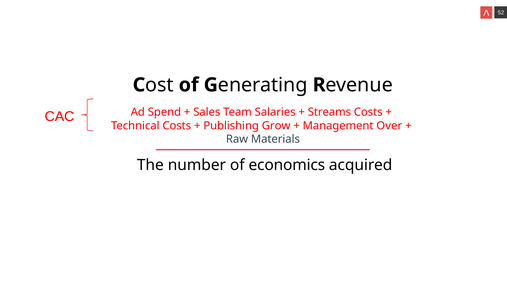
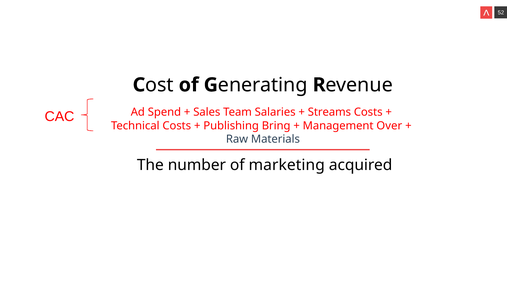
Grow: Grow -> Bring (276, 126)
economics: economics -> marketing (287, 165)
